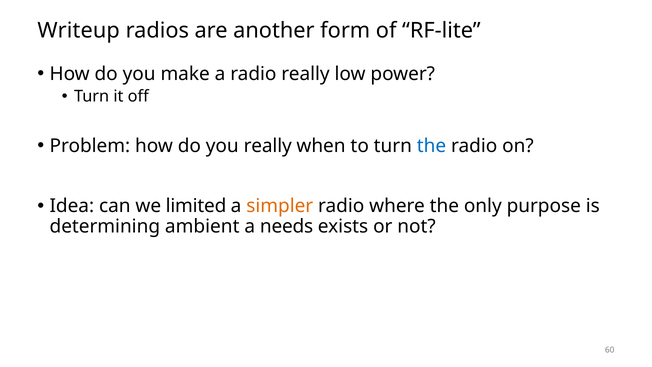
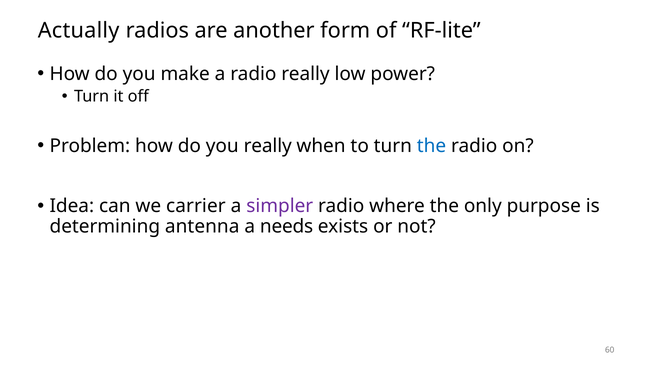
Writeup: Writeup -> Actually (79, 30)
limited: limited -> carrier (196, 206)
simpler colour: orange -> purple (280, 206)
ambient: ambient -> antenna (202, 226)
